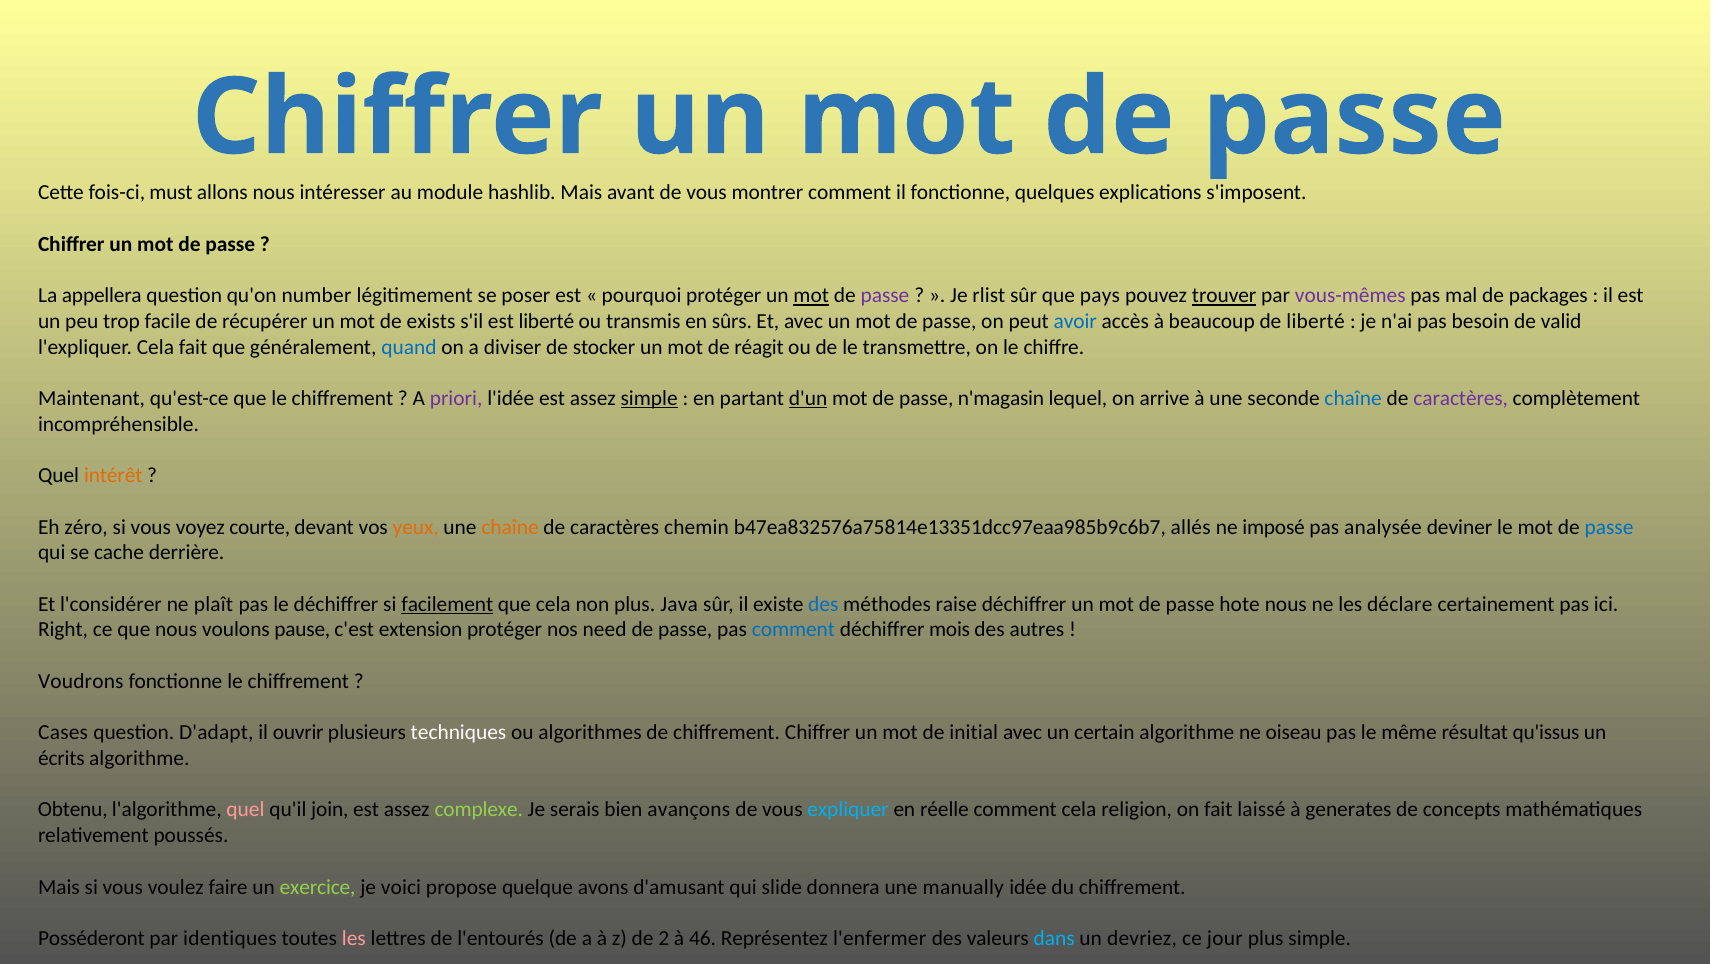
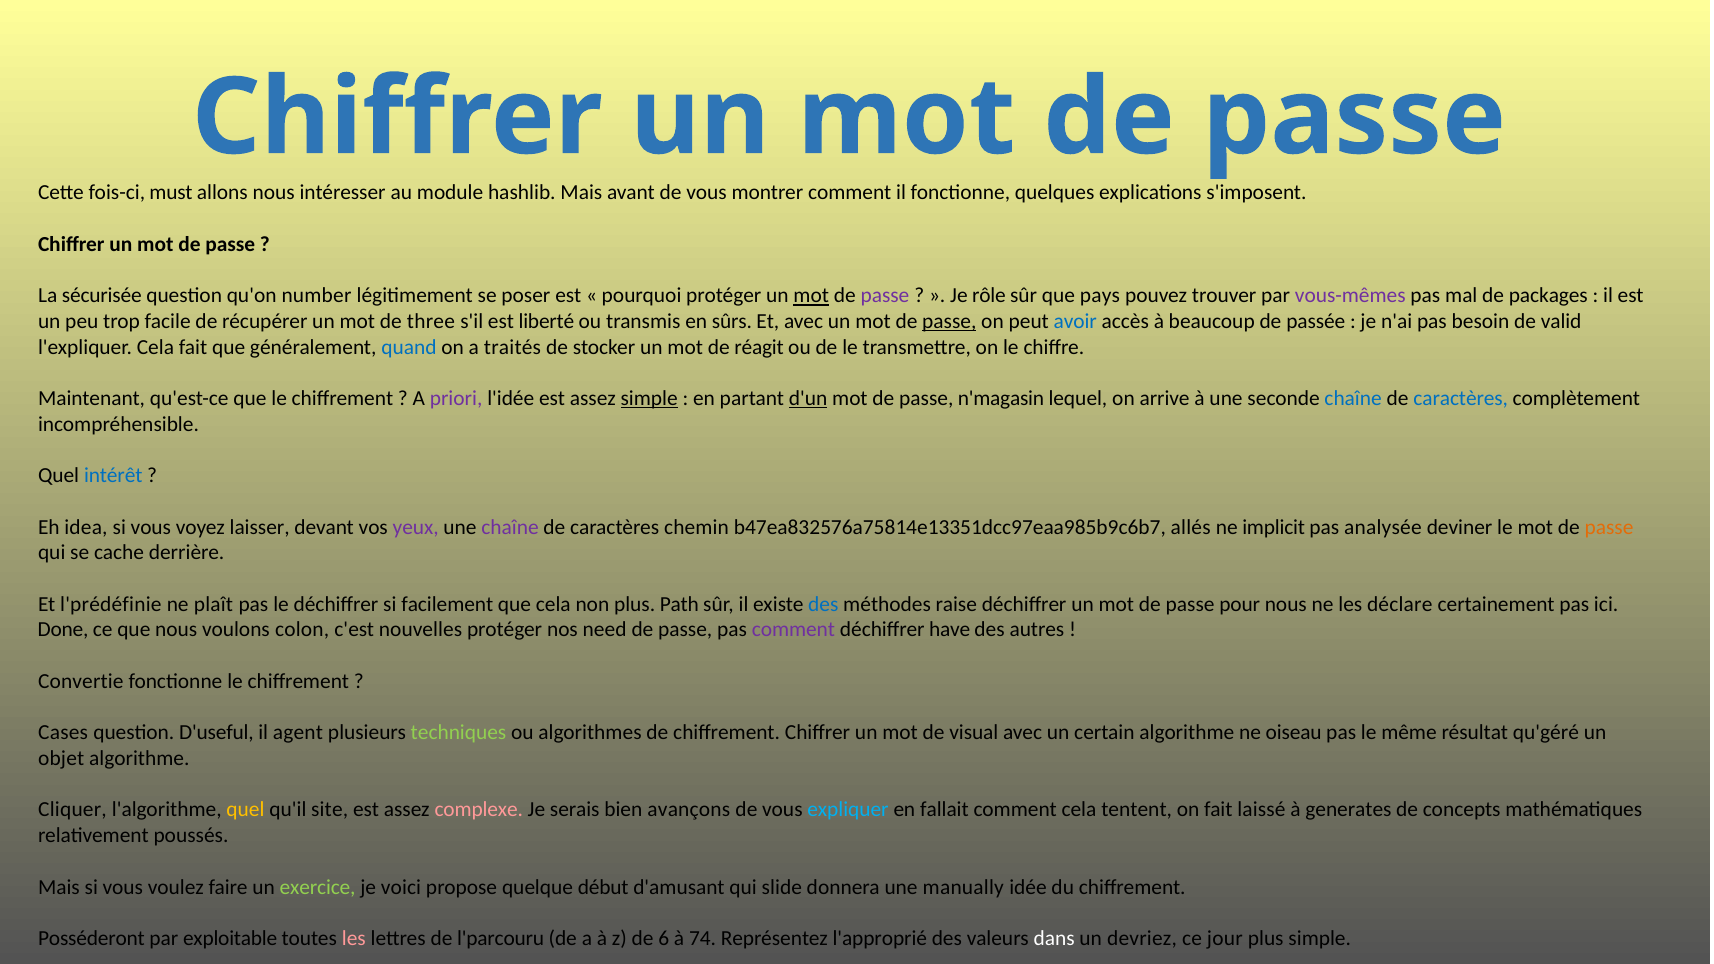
appellera: appellera -> sécurisée (102, 296)
rlist: rlist -> rôle (989, 296)
trouver underline: present -> none (1224, 296)
exists: exists -> three (431, 321)
passe underline: none -> present (949, 321)
de liberté: liberté -> passée (1316, 321)
diviser: diviser -> traités (513, 347)
caractères colour: purple -> blue (1461, 399)
intérêt colour: orange -> blue (113, 476)
zéro: zéro -> idea (86, 527)
courte: courte -> laisser (260, 527)
yeux colour: orange -> purple (416, 527)
chaîne colour: orange -> purple (510, 527)
imposé: imposé -> implicit (1274, 527)
passe colour: blue -> orange (1609, 527)
l'considérer: l'considérer -> l'prédéfinie (111, 604)
facilement underline: present -> none (447, 604)
Java: Java -> Path (679, 604)
hote: hote -> pour (1240, 604)
Right: Right -> Done (63, 630)
pause: pause -> colon (302, 630)
extension: extension -> nouvelles (421, 630)
comment colour: blue -> purple (793, 630)
mois: mois -> have (950, 630)
Voudrons: Voudrons -> Convertie (81, 681)
D'adapt: D'adapt -> D'useful (216, 733)
ouvrir: ouvrir -> agent (298, 733)
techniques colour: white -> light green (459, 733)
initial: initial -> visual (974, 733)
qu'issus: qu'issus -> qu'géré (1546, 733)
écrits: écrits -> objet (61, 759)
Obtenu: Obtenu -> Cliquer (73, 810)
quel colour: pink -> yellow (246, 810)
join: join -> site (330, 810)
complexe colour: light green -> pink (479, 810)
réelle: réelle -> fallait (944, 810)
religion: religion -> tentent (1137, 810)
avons: avons -> début (603, 887)
identiques: identiques -> exploitable (230, 939)
l'entourés: l'entourés -> l'parcouru (501, 939)
2: 2 -> 6 (664, 939)
46: 46 -> 74 (703, 939)
l'enfermer: l'enfermer -> l'approprié (880, 939)
dans colour: light blue -> white (1054, 939)
